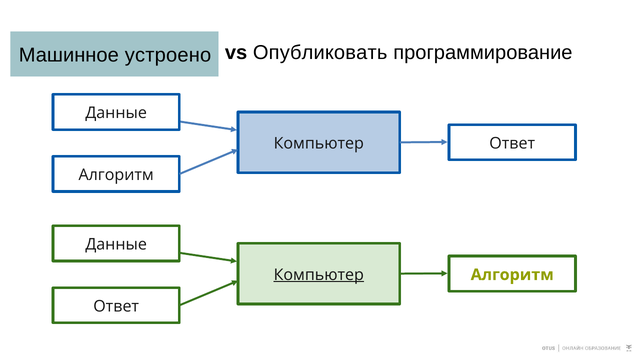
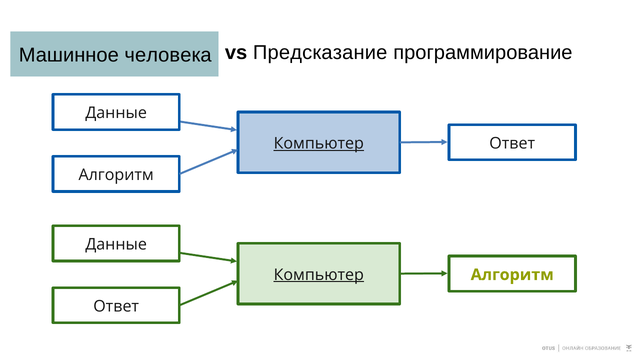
устроено: устроено -> человека (168, 55)
Опубликовать: Опубликовать -> Предсказание (320, 53)
Компьютер underline: none -> present (319, 144)
